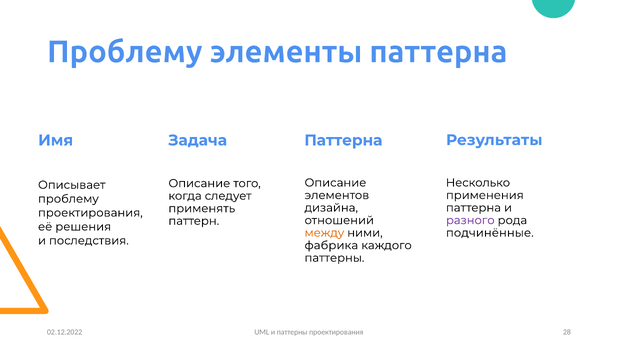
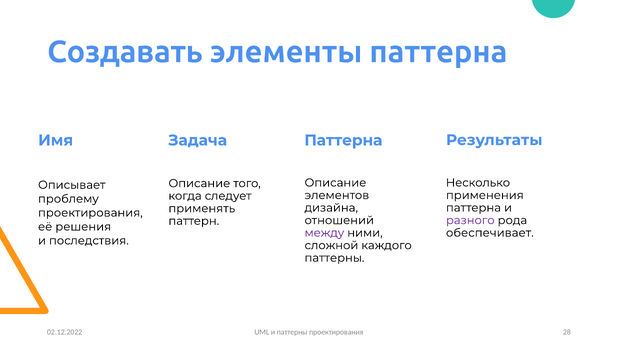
Проблему: Проблему -> Создавать (125, 52)
между colour: orange -> purple (324, 233)
подчинённые: подчинённые -> обеспечивает (490, 233)
фабрика: фабрика -> сложной (331, 245)
